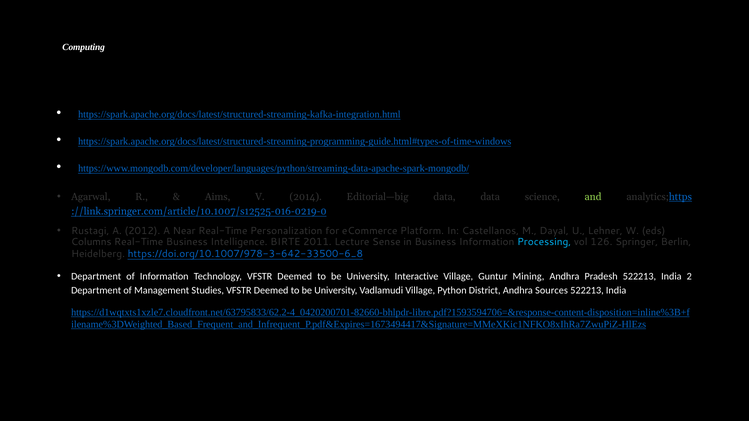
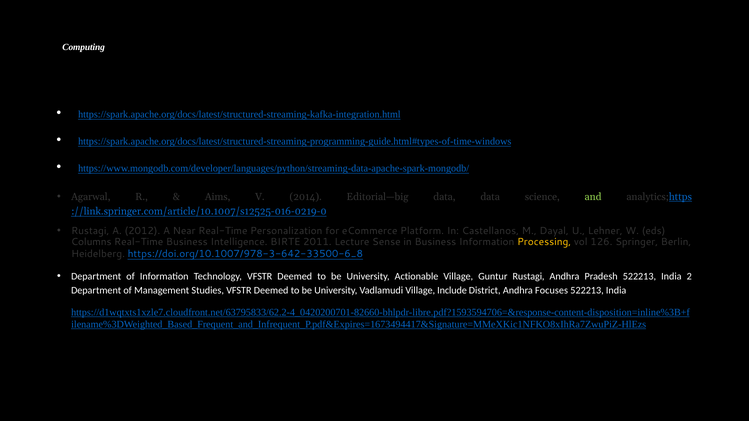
Processing colour: light blue -> yellow (544, 242)
Interactive: Interactive -> Actionable (417, 277)
Guntur Mining: Mining -> Rustagi (529, 277)
Python: Python -> Include (452, 291)
Sources: Sources -> Focuses (552, 291)
